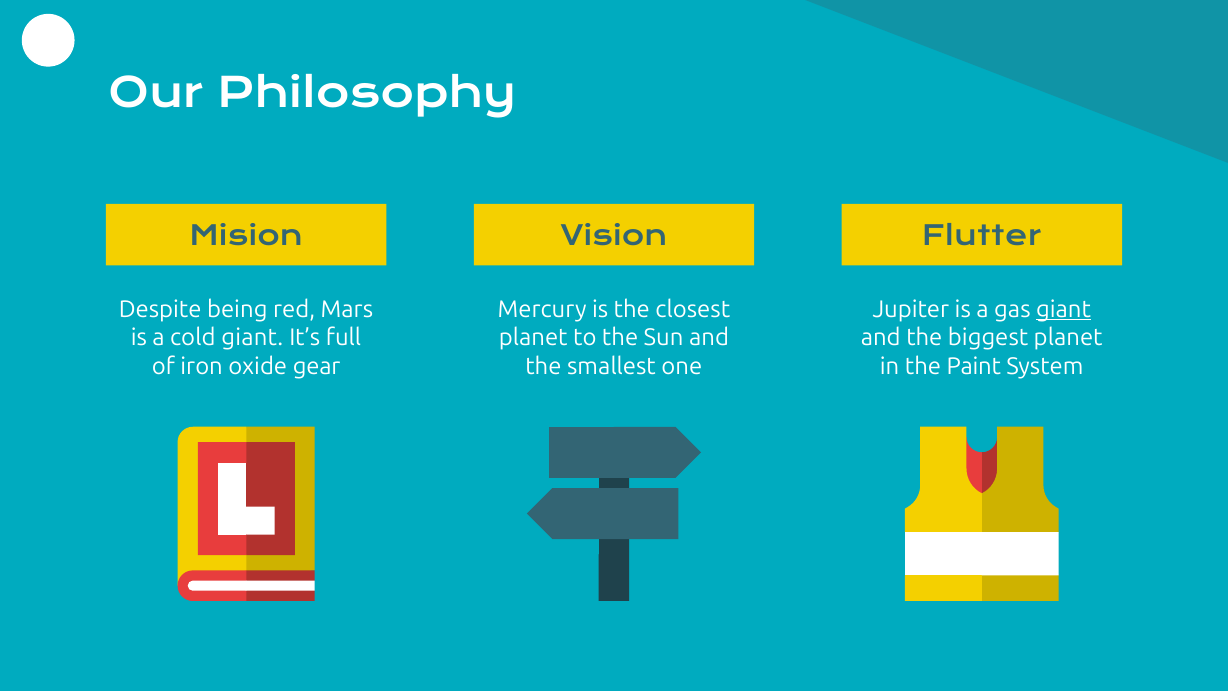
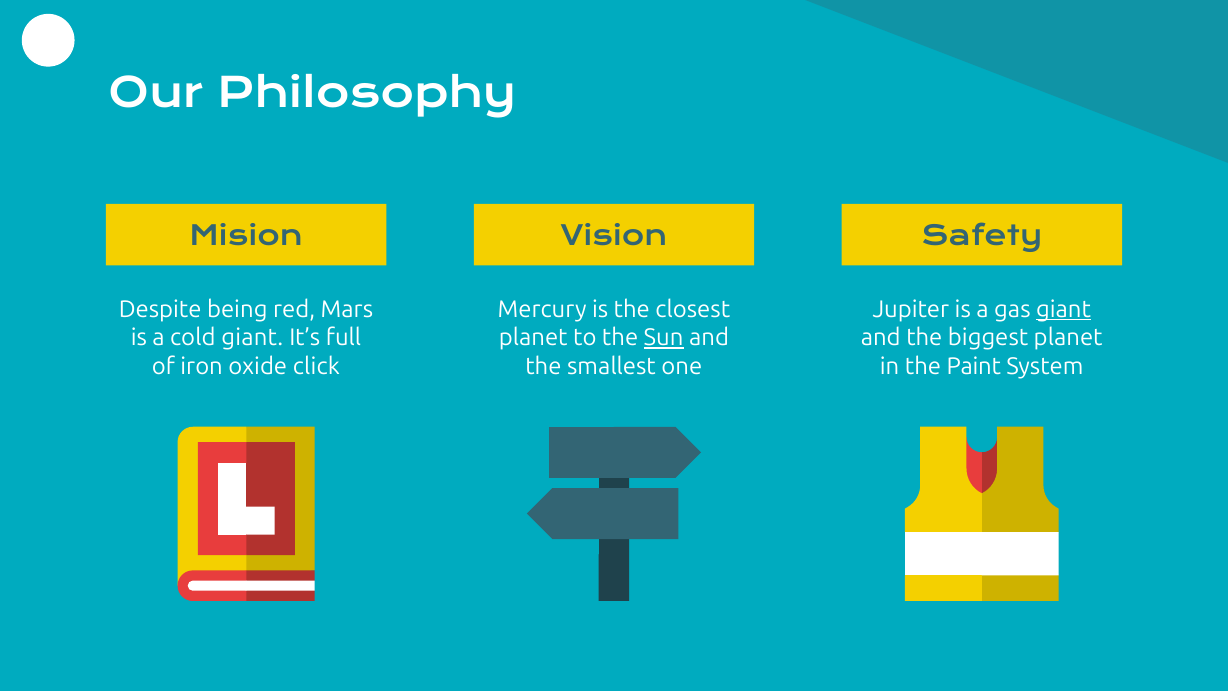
Flutter: Flutter -> Safety (982, 237)
Sun underline: none -> present (664, 338)
gear: gear -> click (316, 366)
